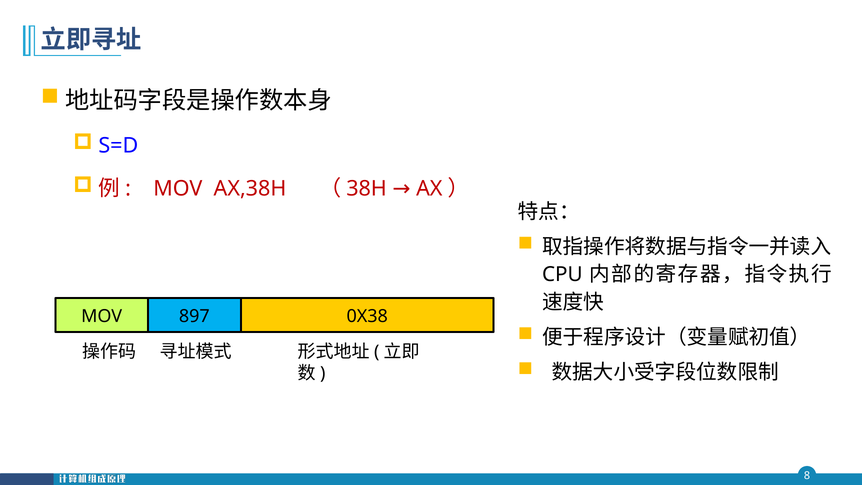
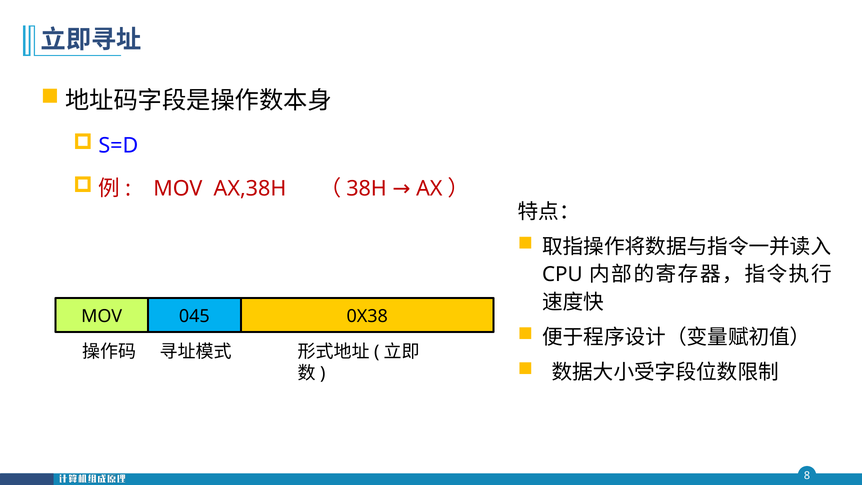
897: 897 -> 045 (194, 316)
